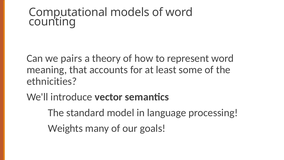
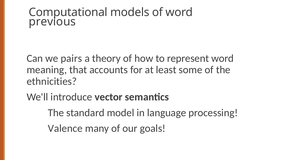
counting: counting -> previous (52, 22)
Weights: Weights -> Valence (65, 128)
